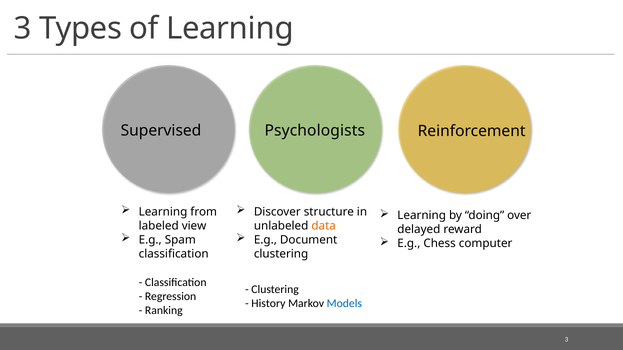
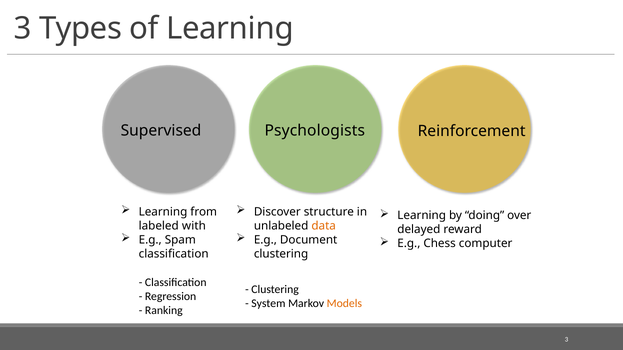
view: view -> with (194, 226)
History: History -> System (268, 304)
Models colour: blue -> orange (344, 304)
